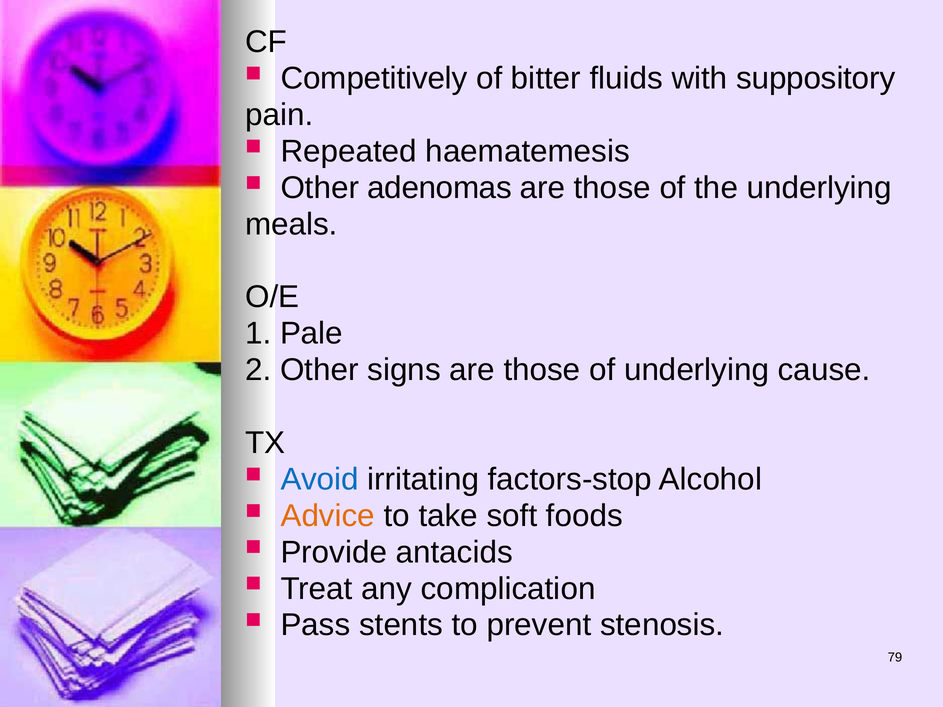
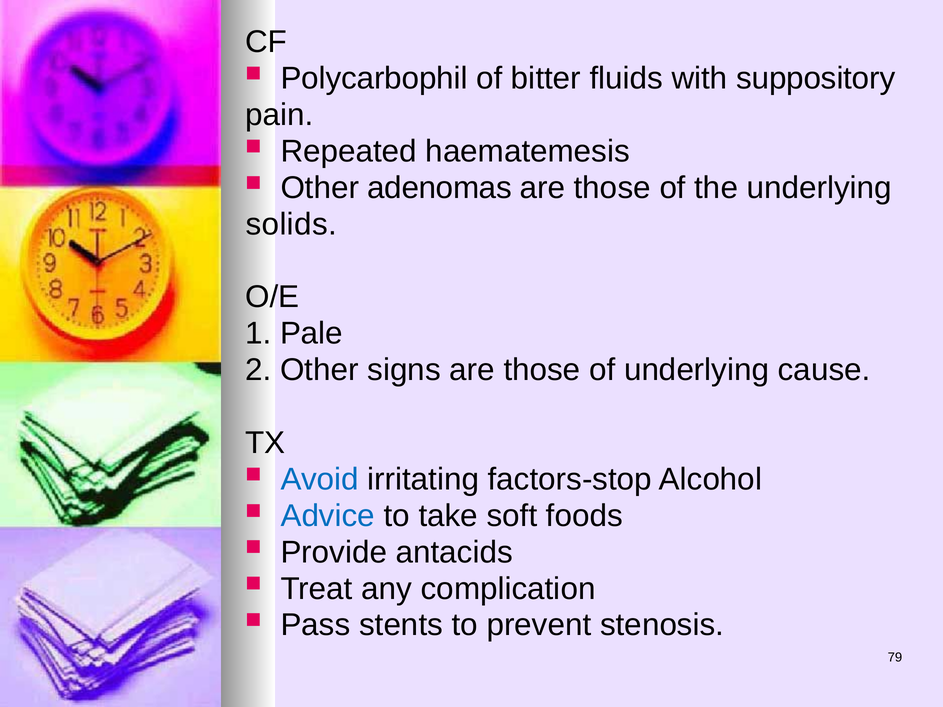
Competitively: Competitively -> Polycarbophil (374, 79)
meals: meals -> solids (291, 224)
Advice colour: orange -> blue (328, 516)
